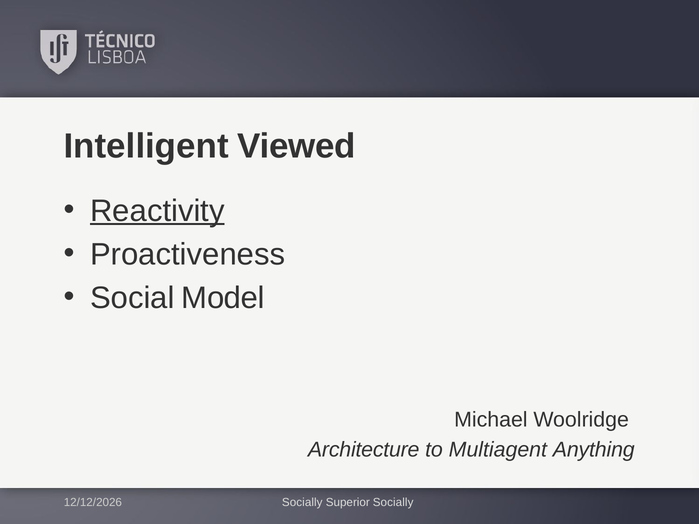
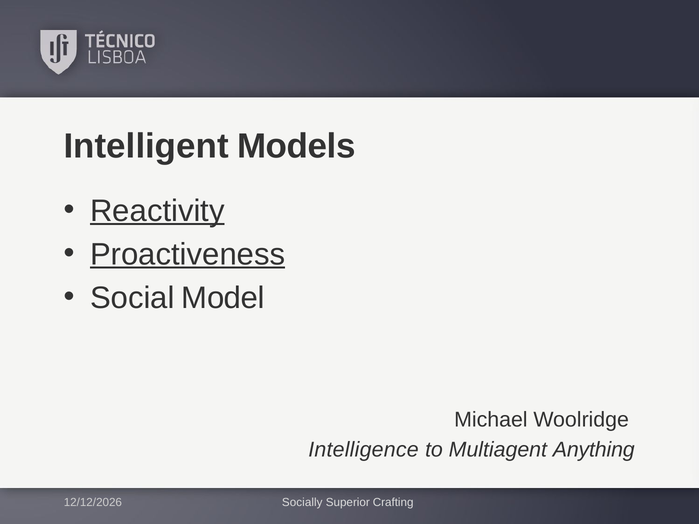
Viewed: Viewed -> Models (296, 146)
Proactiveness underline: none -> present (188, 254)
Architecture: Architecture -> Intelligence (364, 450)
Superior Socially: Socially -> Crafting (393, 503)
